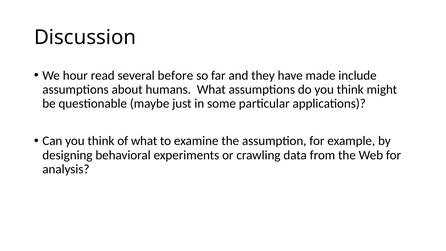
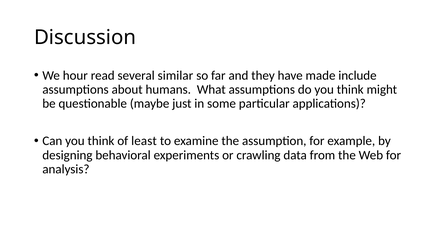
before: before -> similar (175, 75)
of what: what -> least (144, 141)
